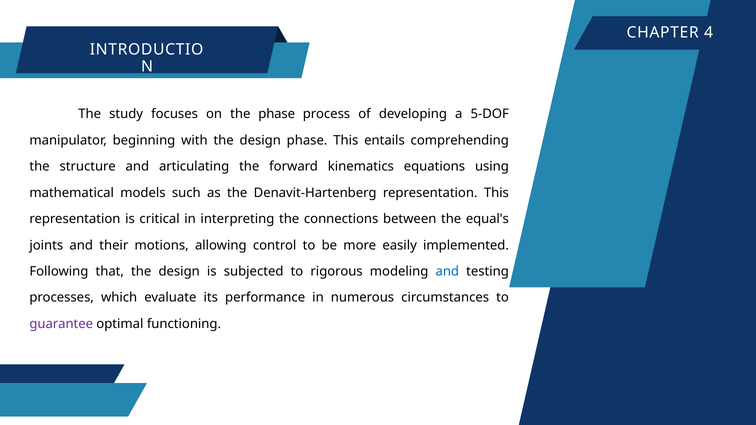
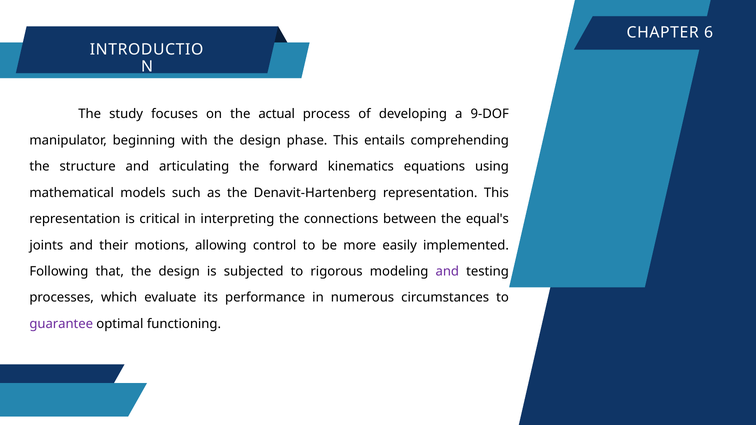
4: 4 -> 6 (709, 33)
the phase: phase -> actual (277, 114)
5-DOF: 5-DOF -> 9-DOF (490, 114)
and colour: blue -> purple (447, 272)
